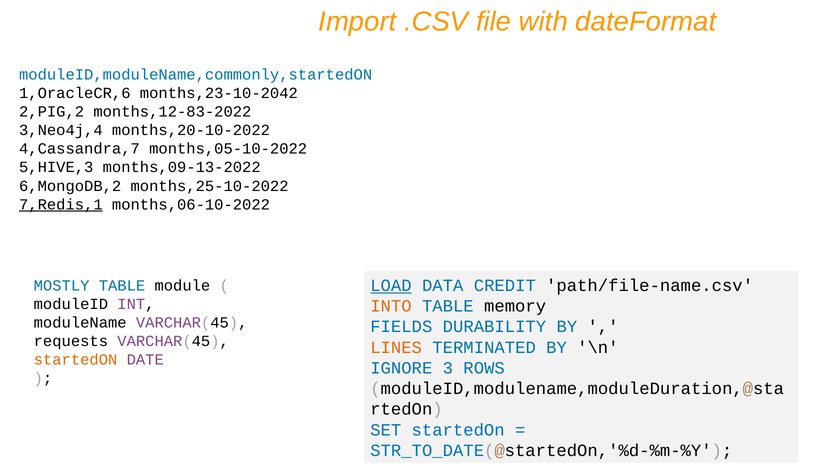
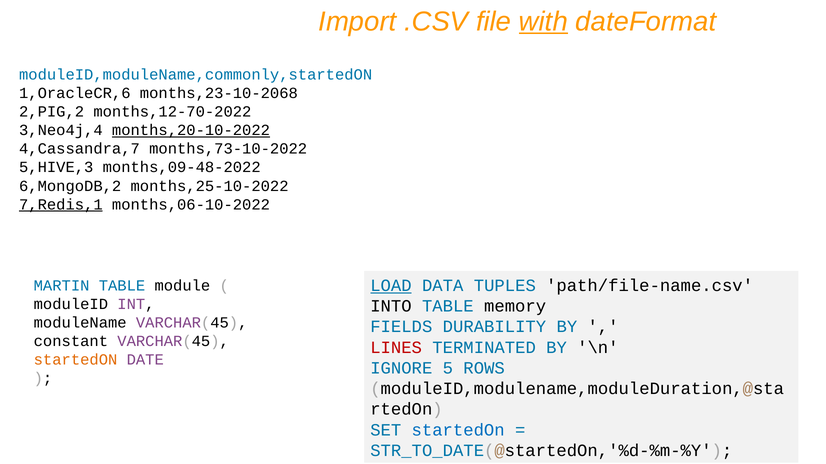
with underline: none -> present (543, 21)
months,23-10-2042: months,23-10-2042 -> months,23-10-2068 (219, 93)
months,12-83-2022: months,12-83-2022 -> months,12-70-2022 (172, 112)
months,20-10-2022 underline: none -> present (191, 130)
months,05-10-2022: months,05-10-2022 -> months,73-10-2022 (228, 149)
months,09-13-2022: months,09-13-2022 -> months,09-48-2022 (182, 168)
CREDIT: CREDIT -> TUPLES (505, 286)
MOSTLY: MOSTLY -> MARTIN (62, 286)
INTO colour: orange -> black (391, 307)
requests: requests -> constant (71, 342)
LINES colour: orange -> red (396, 348)
3: 3 -> 5 (448, 369)
